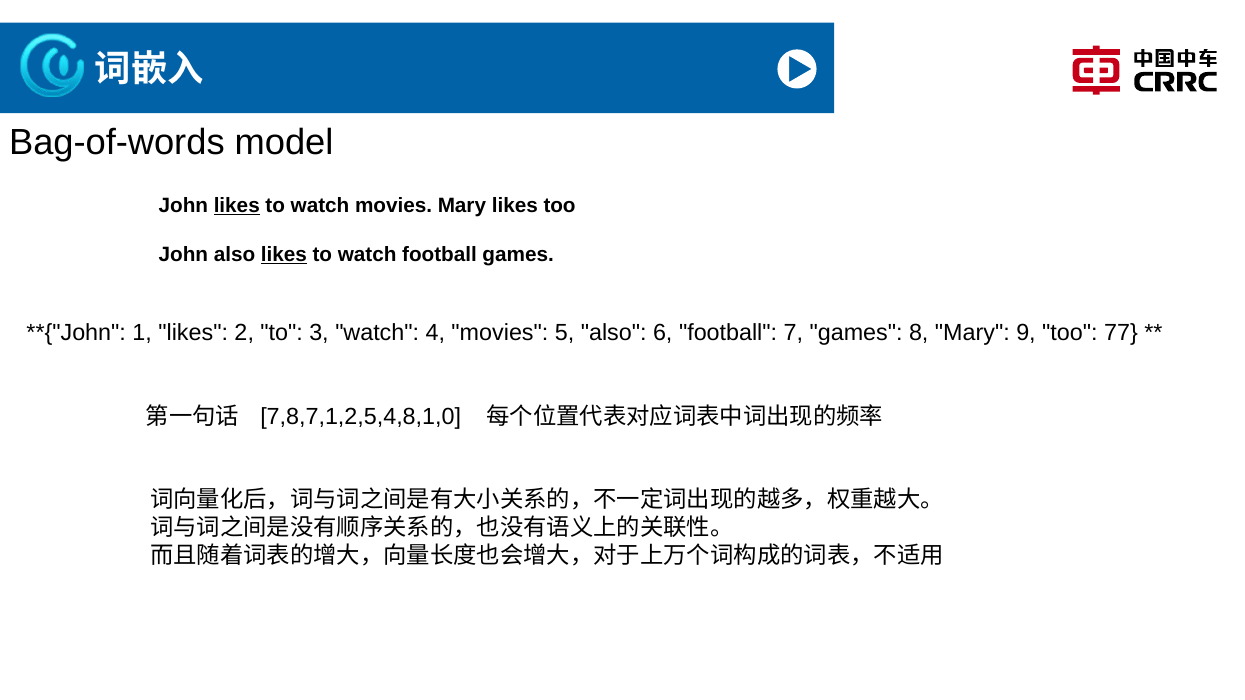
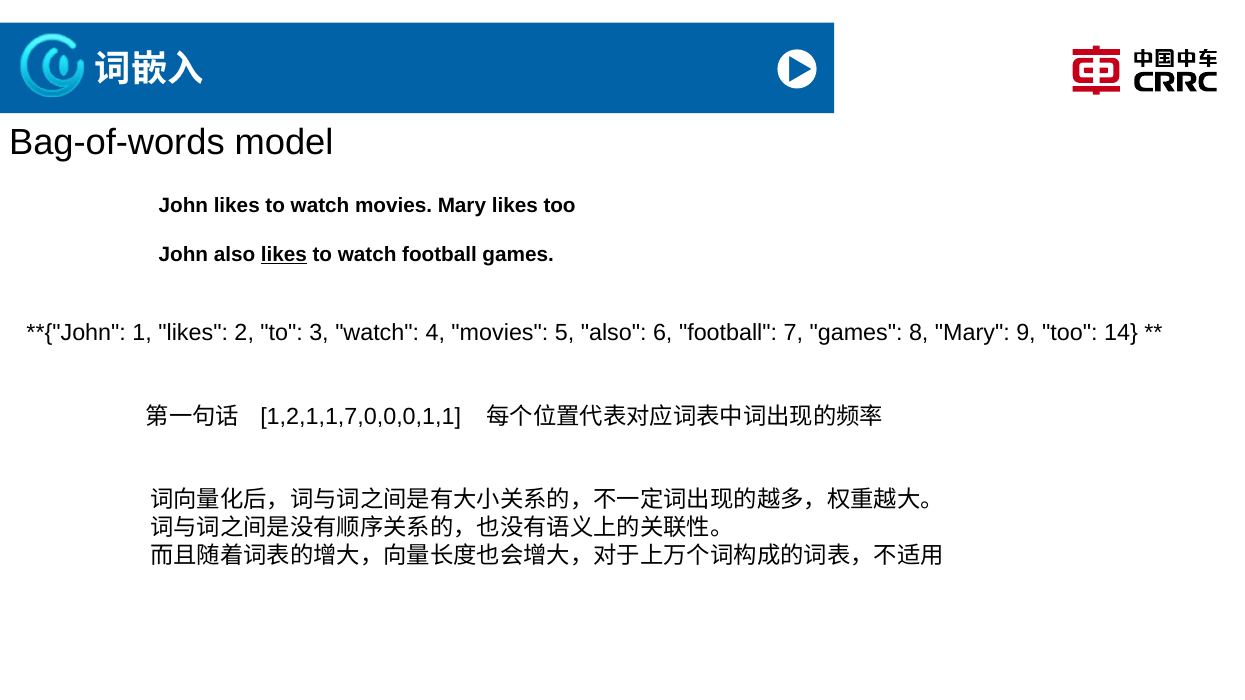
likes underline: present -> none (237, 205)
77: 77 -> 14 (1121, 333)
7,8,7,1,2,5,4,8,1,0: 7,8,7,1,2,5,4,8,1,0 -> 1,2,1,1,7,0,0,0,1,1 (361, 417)
